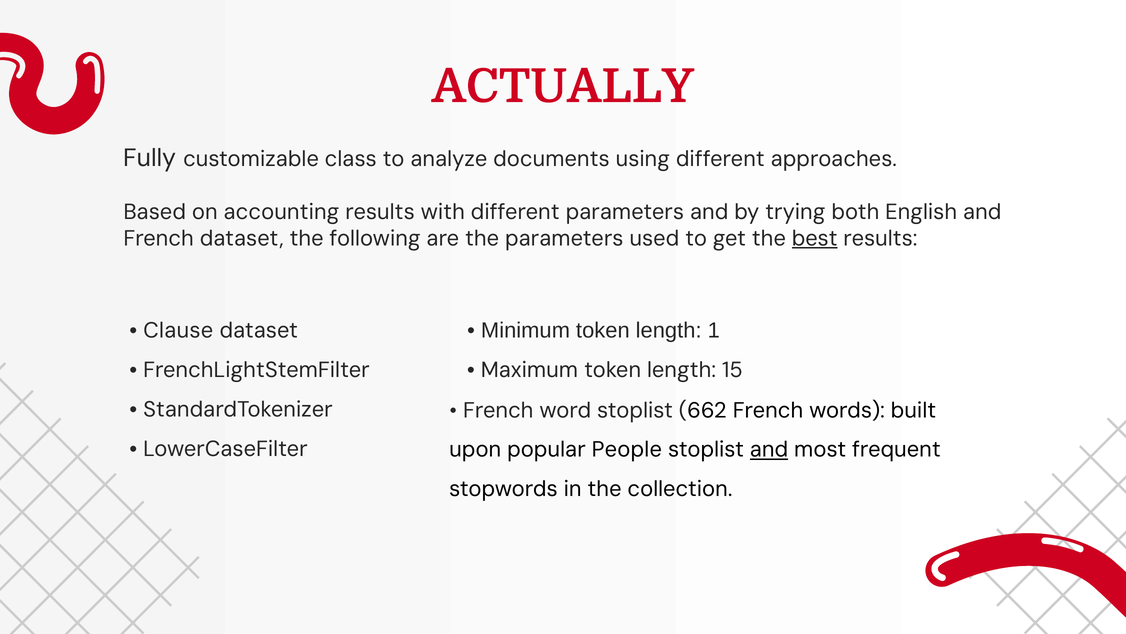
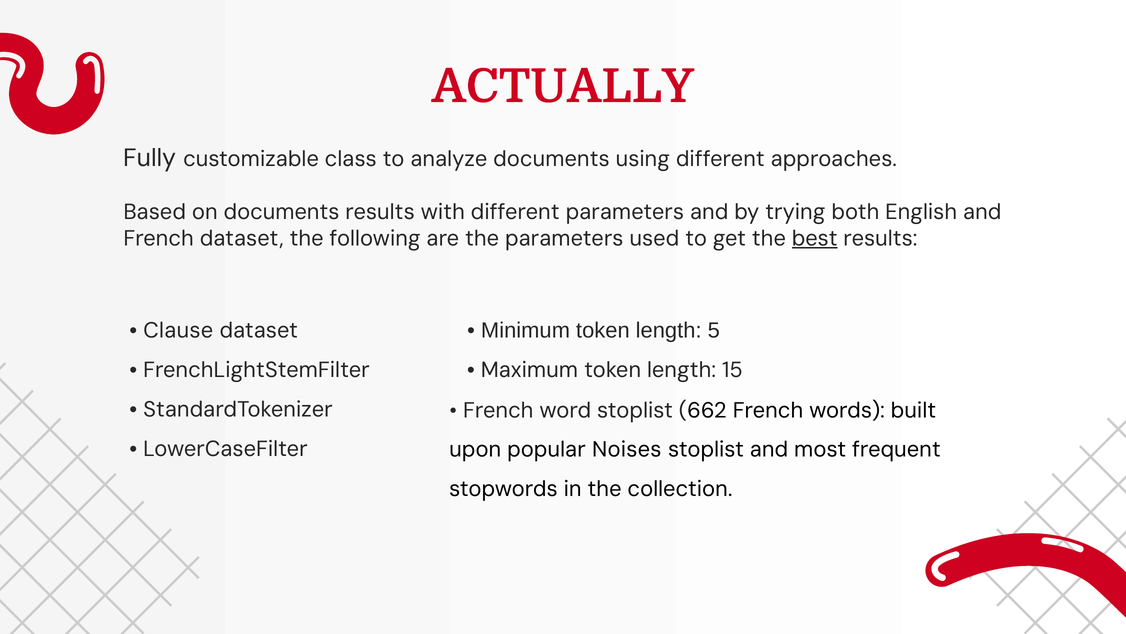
on accounting: accounting -> documents (282, 212)
1: 1 -> 5 (714, 330)
People: People -> Noises (627, 449)
and underline: present -> none (769, 449)
